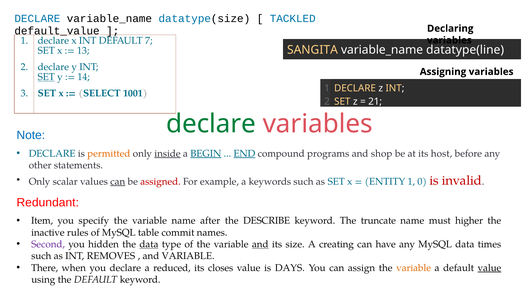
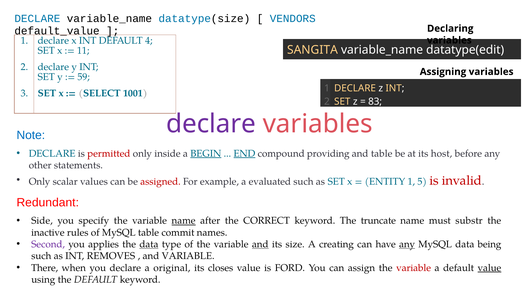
TACKLED: TACKLED -> VENDORS (293, 19)
7: 7 -> 4 (149, 41)
datatype(line: datatype(line -> datatype(edit (465, 50)
13: 13 -> 11 (83, 51)
SET underline: present -> none (46, 77)
14: 14 -> 59 (84, 77)
21: 21 -> 83 (375, 102)
declare colour: green -> purple (211, 124)
permitted colour: orange -> red (109, 154)
inside underline: present -> none (167, 154)
programs: programs -> providing (328, 154)
and shop: shop -> table (382, 154)
can underline: present -> none (118, 182)
keywords: keywords -> evaluated (270, 182)
0: 0 -> 5 (422, 182)
Item: Item -> Side (42, 221)
name underline: none -> present (184, 221)
DESCRIBE: DESCRIBE -> CORRECT (267, 221)
higher: higher -> substr (469, 221)
hidden: hidden -> applies (104, 244)
any underline: none -> present (407, 244)
times: times -> being (490, 244)
reduced: reduced -> original (172, 268)
DAYS: DAYS -> FORD (290, 268)
variable colour: orange -> red (414, 268)
